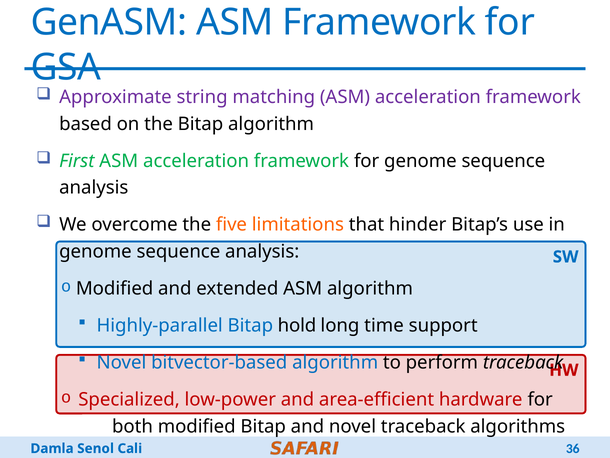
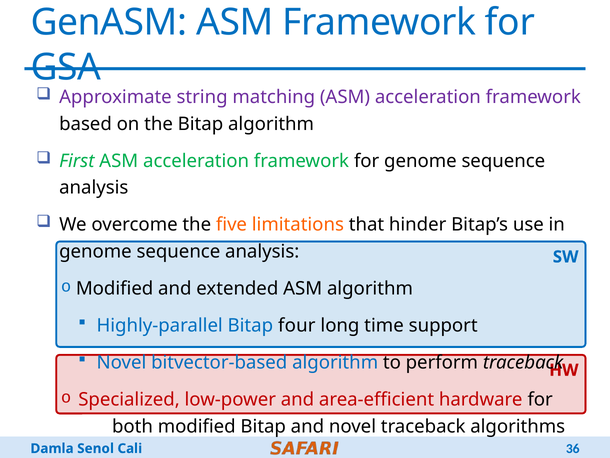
hold: hold -> four (297, 325)
